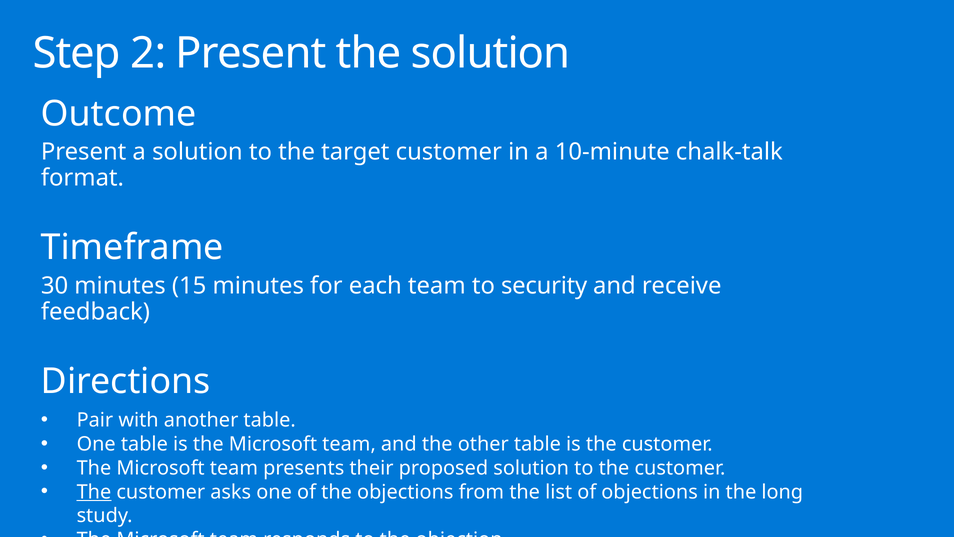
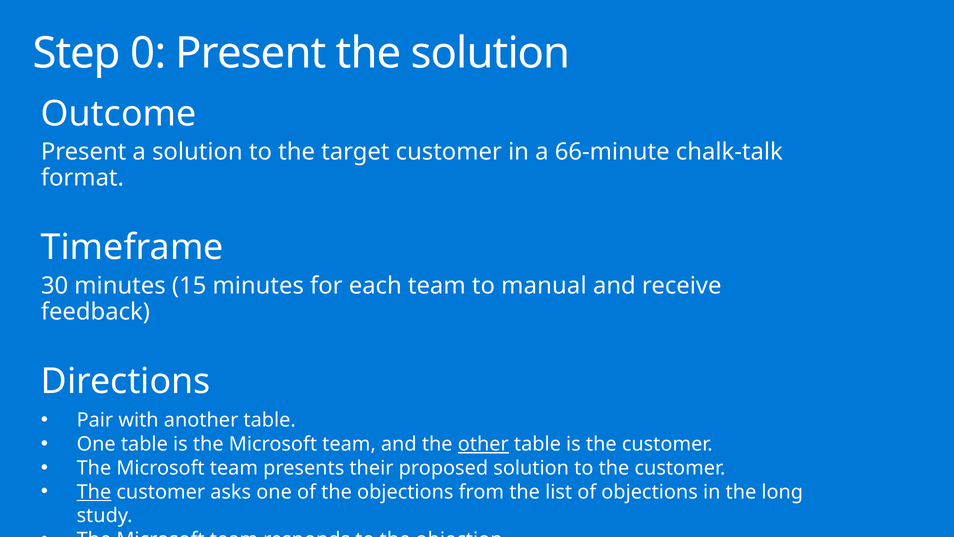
2: 2 -> 0 (148, 53)
10-minute: 10-minute -> 66-minute (612, 152)
security: security -> manual (544, 286)
other underline: none -> present (483, 444)
